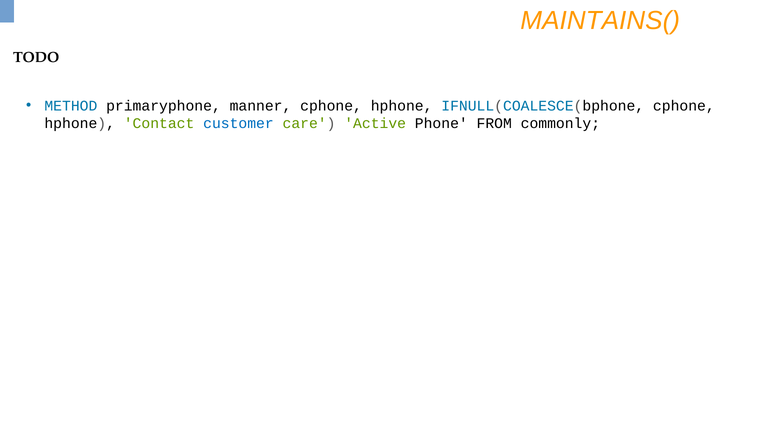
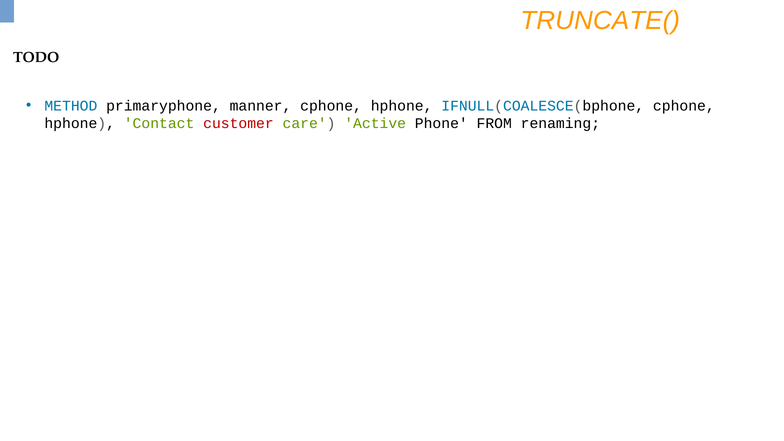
MAINTAINS(: MAINTAINS( -> TRUNCATE( (600, 20)
customer colour: blue -> red (238, 124)
commonly: commonly -> renaming (560, 124)
